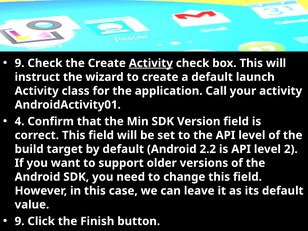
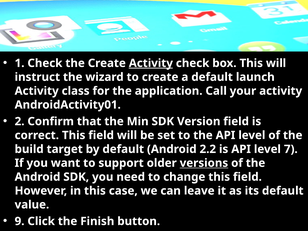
9: 9 -> 1 (20, 63)
4: 4 -> 2 (20, 121)
2: 2 -> 7 (291, 149)
versions underline: none -> present (204, 163)
